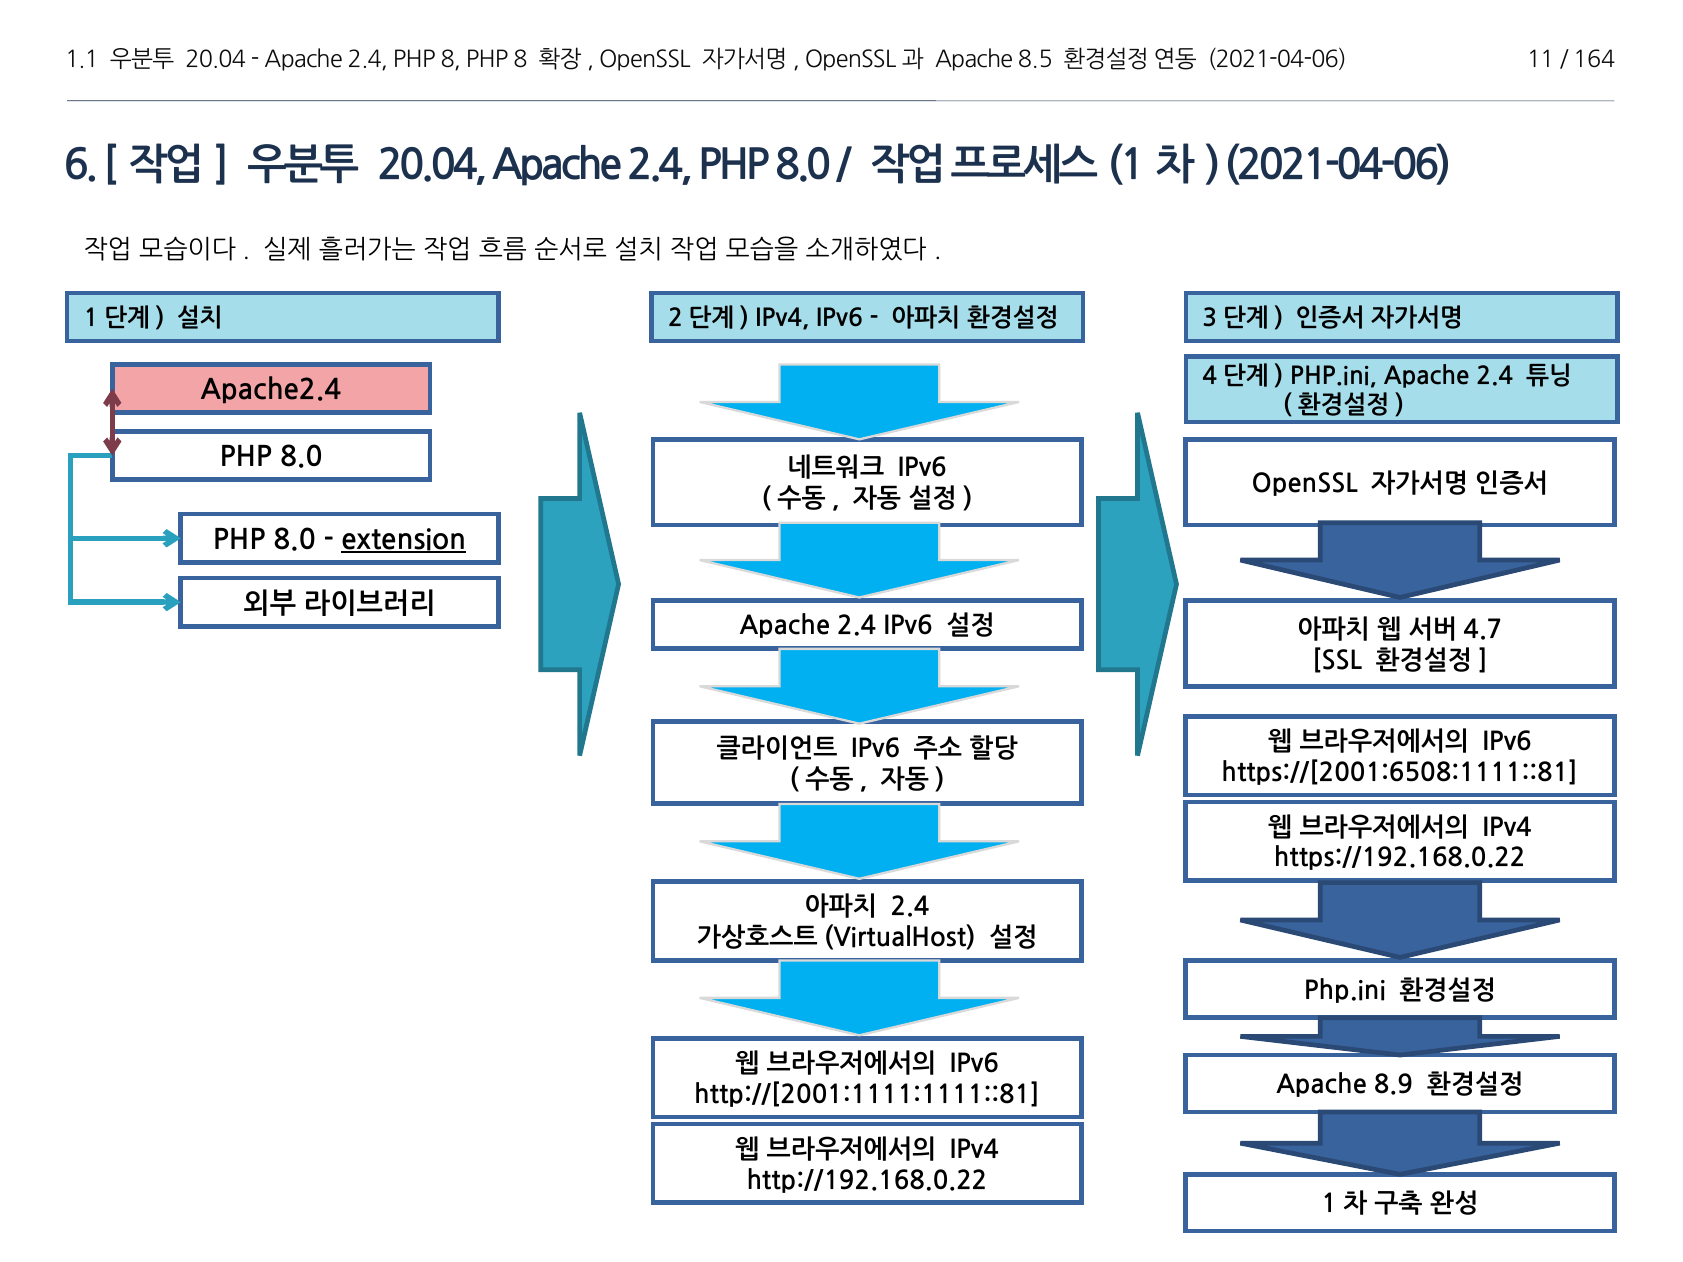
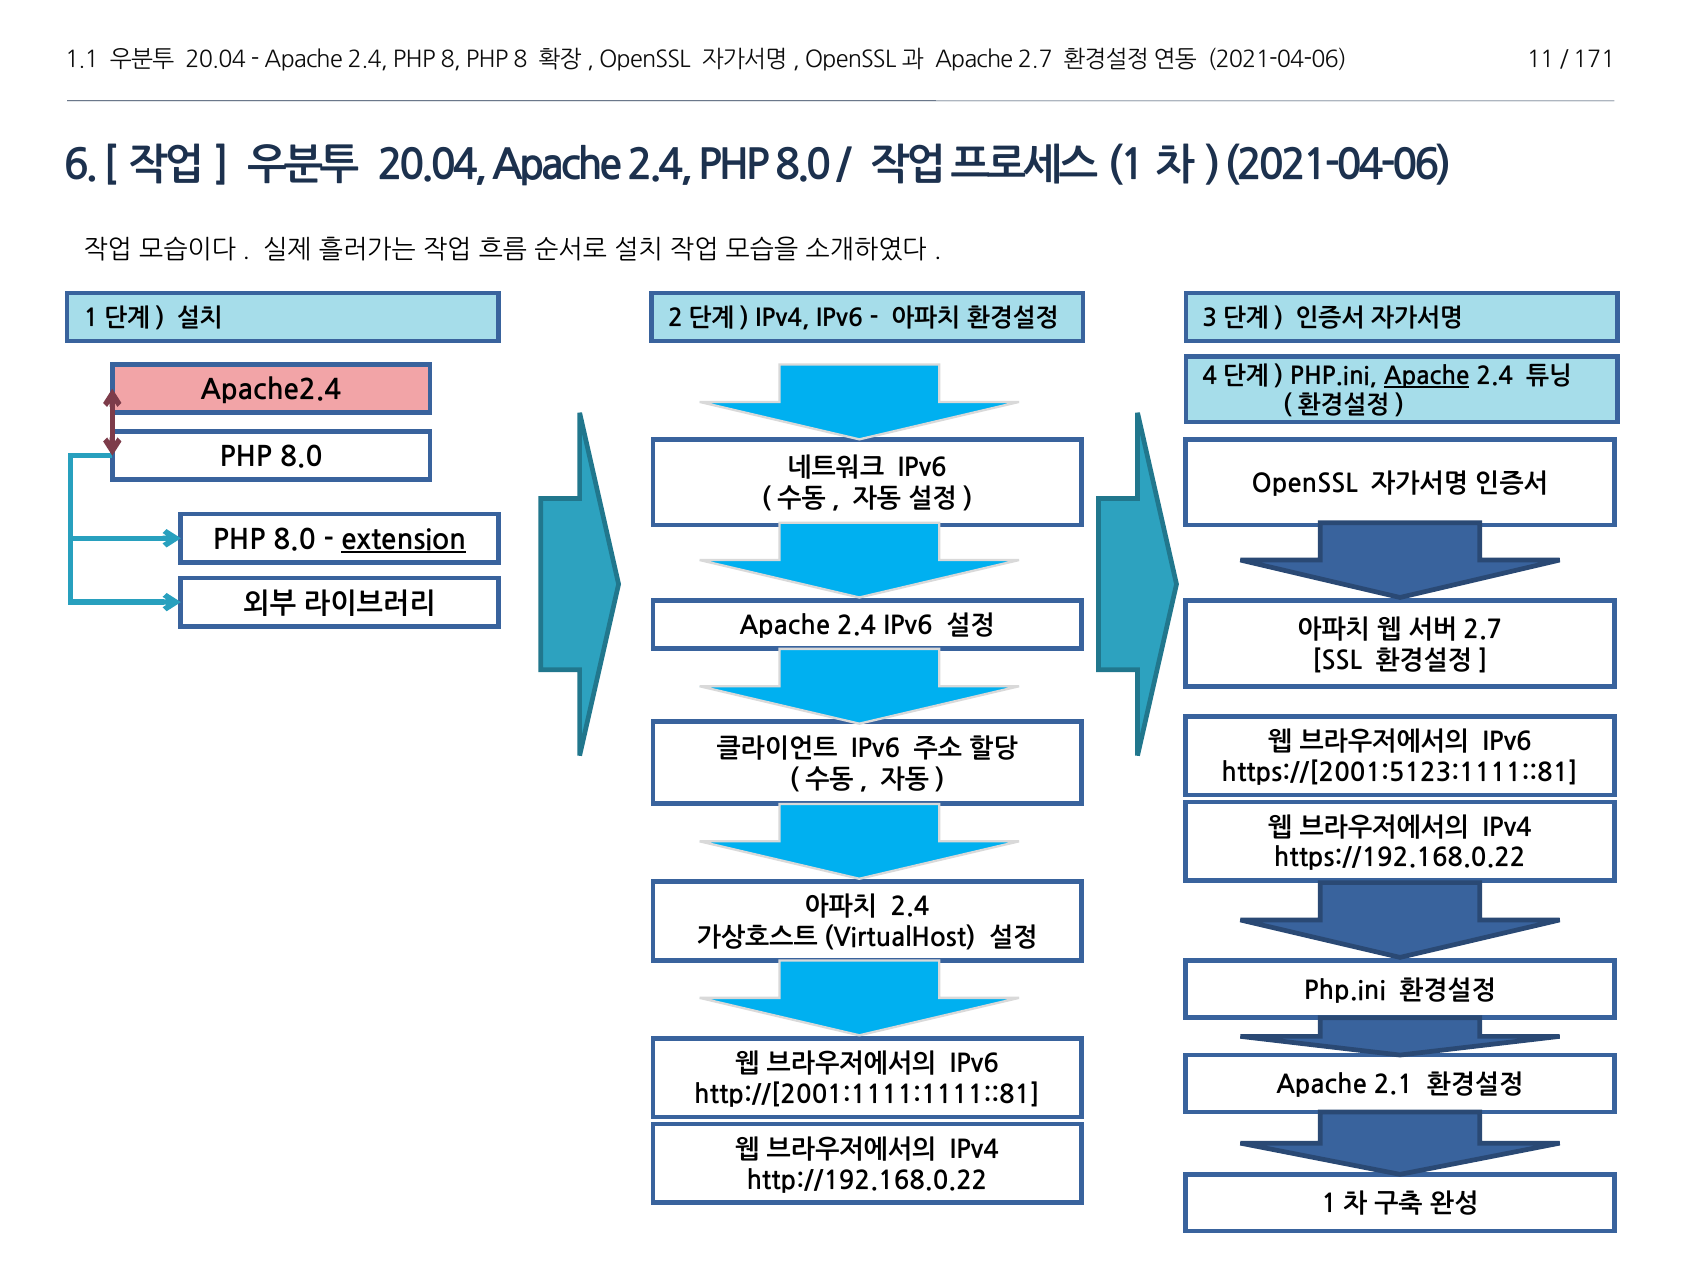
Apache 8.5: 8.5 -> 2.7 (1035, 60)
164: 164 -> 171 (1594, 60)
Apache underline: none -> present (1427, 377)
4.7: 4.7 -> 2.7 (1483, 630)
https://[2001:6508:1111::81: https://[2001:6508:1111::81 -> https://[2001:5123:1111::81 (1400, 773)
8.9: 8.9 -> 2.1 (1393, 1086)
